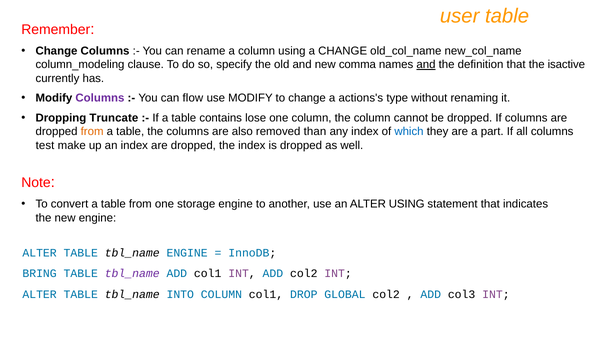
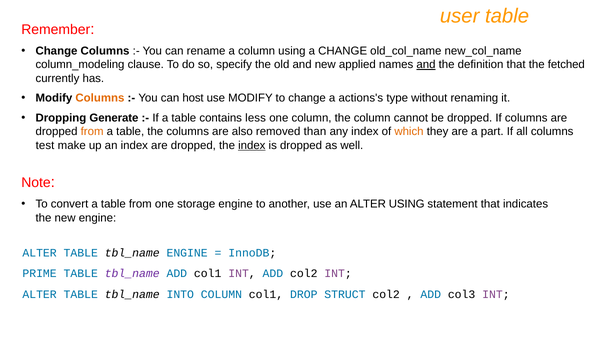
comma: comma -> applied (357, 65)
isactive: isactive -> fetched (566, 65)
Columns colour: purple -> orange (100, 98)
flow: flow -> host (193, 98)
Truncate: Truncate -> Generate (114, 118)
lose: lose -> less (256, 118)
which colour: blue -> orange (409, 132)
index underline: none -> present (252, 145)
BRING: BRING -> PRIME (40, 274)
GLOBAL: GLOBAL -> STRUCT (345, 294)
